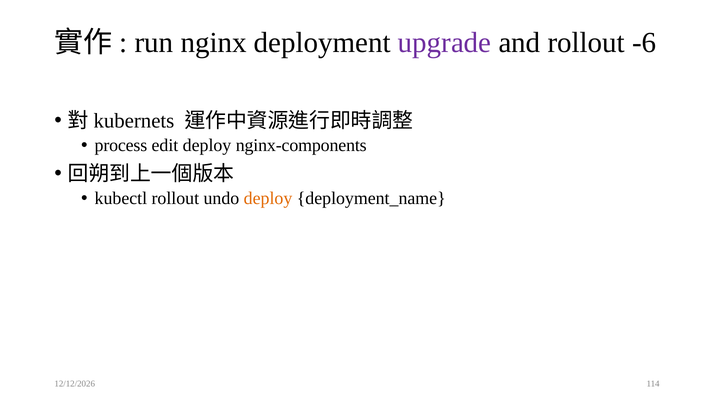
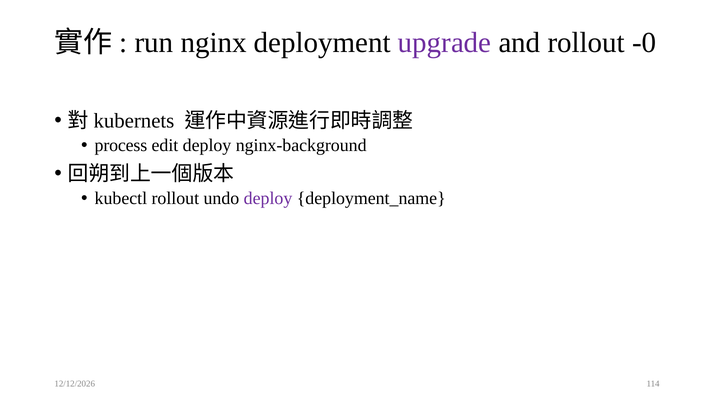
-6: -6 -> -0 (644, 43)
nginx-components: nginx-components -> nginx-background (301, 145)
deploy colour: orange -> purple (268, 198)
